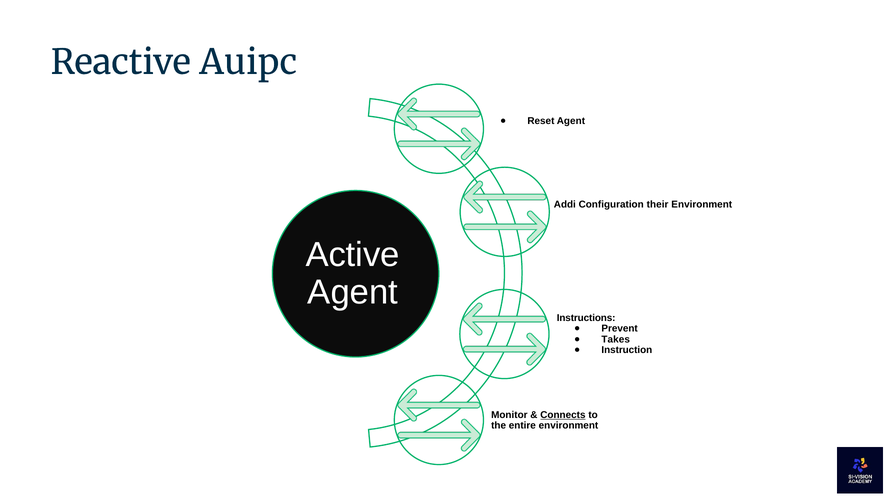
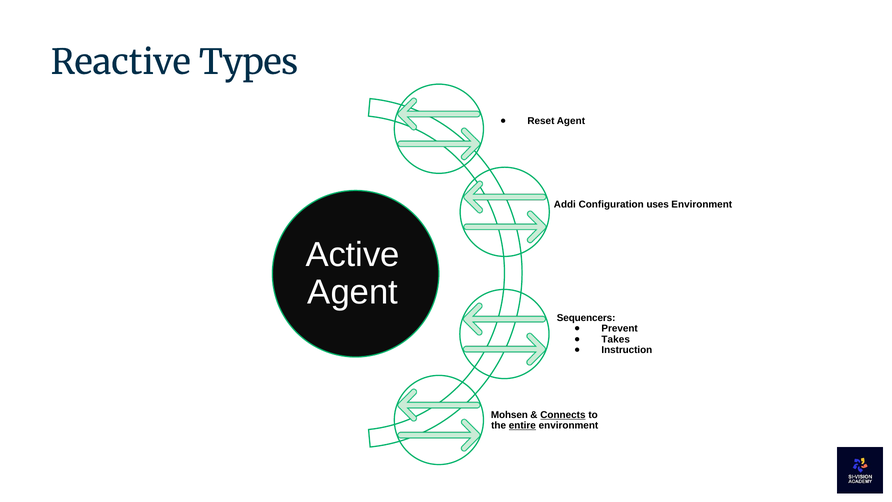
Auipc: Auipc -> Types (249, 62)
their: their -> uses (658, 204)
Instructions: Instructions -> Sequencers (586, 318)
Monitor: Monitor -> Mohsen (509, 415)
entire underline: none -> present (522, 425)
